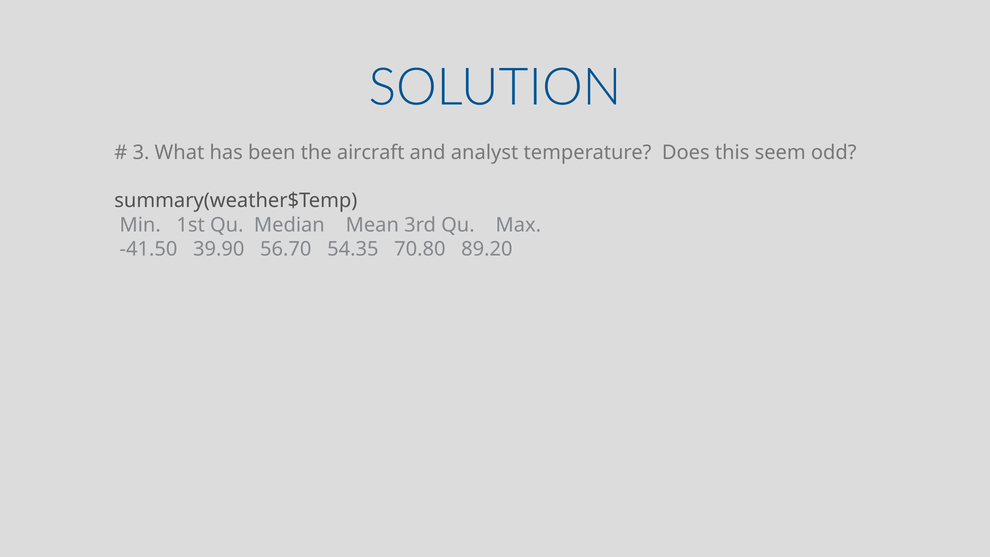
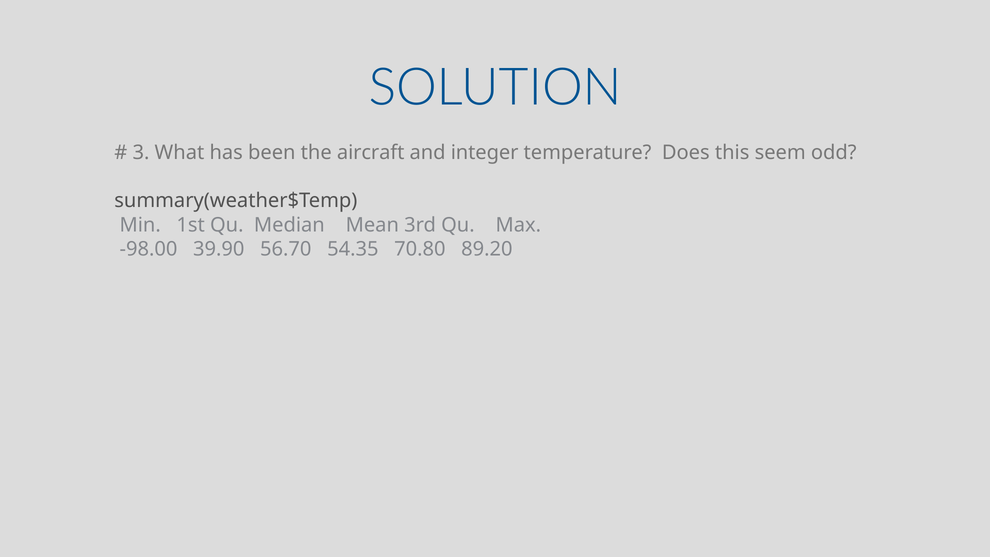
analyst: analyst -> integer (485, 153)
-41.50: -41.50 -> -98.00 (148, 249)
